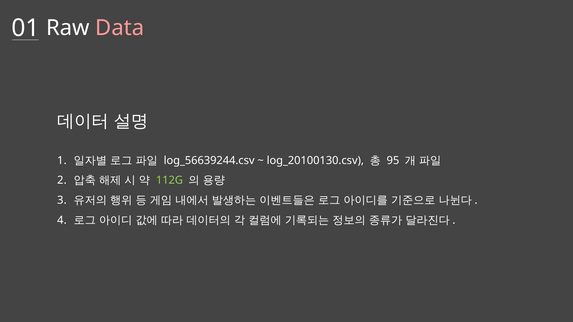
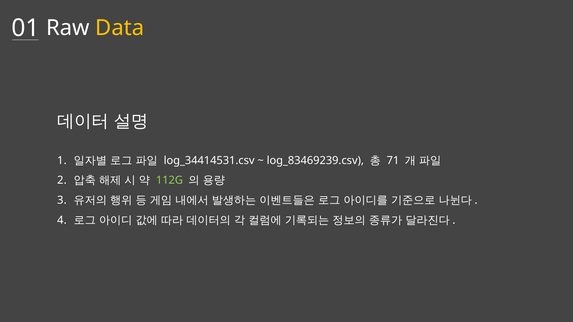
Data colour: pink -> yellow (120, 28)
log_56639244.csv: log_56639244.csv -> log_34414531.csv (209, 161)
log_20100130.csv: log_20100130.csv -> log_83469239.csv (315, 161)
95: 95 -> 71 (393, 161)
